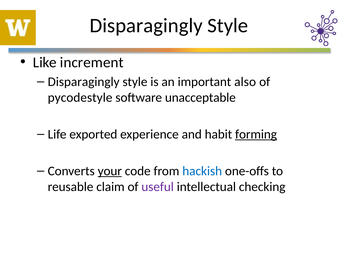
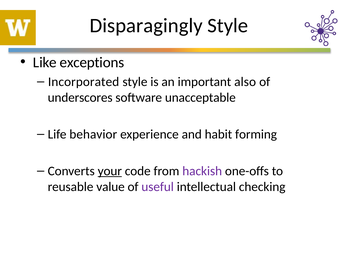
increment: increment -> exceptions (92, 62)
Disparagingly: Disparagingly -> Incorporated (84, 82)
pycodestyle: pycodestyle -> underscores (80, 98)
exported: exported -> behavior (93, 134)
forming underline: present -> none (256, 134)
hackish colour: blue -> purple (202, 171)
claim: claim -> value (111, 187)
